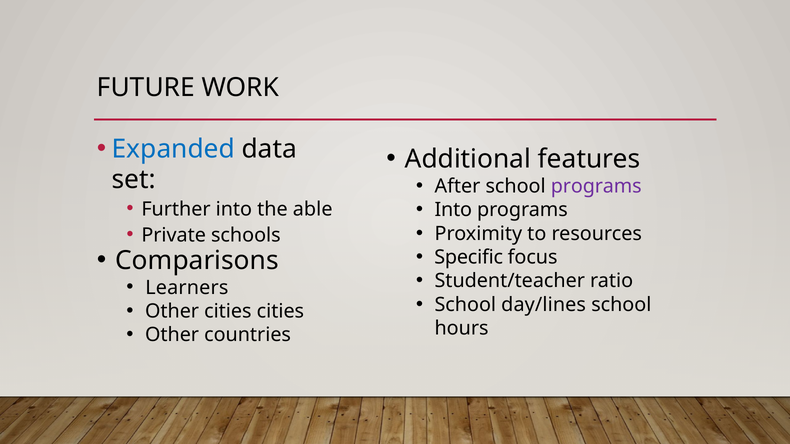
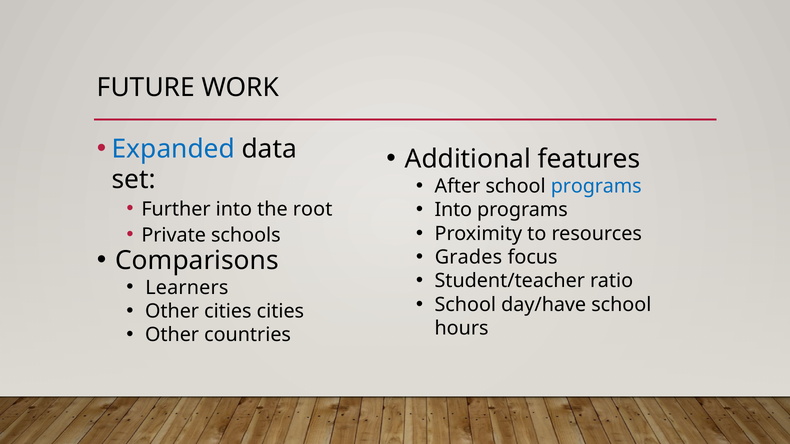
programs colour: purple -> blue (596, 186)
able: able -> root (313, 209)
Specific: Specific -> Grades (468, 258)
day/lines: day/lines -> day/have (544, 305)
